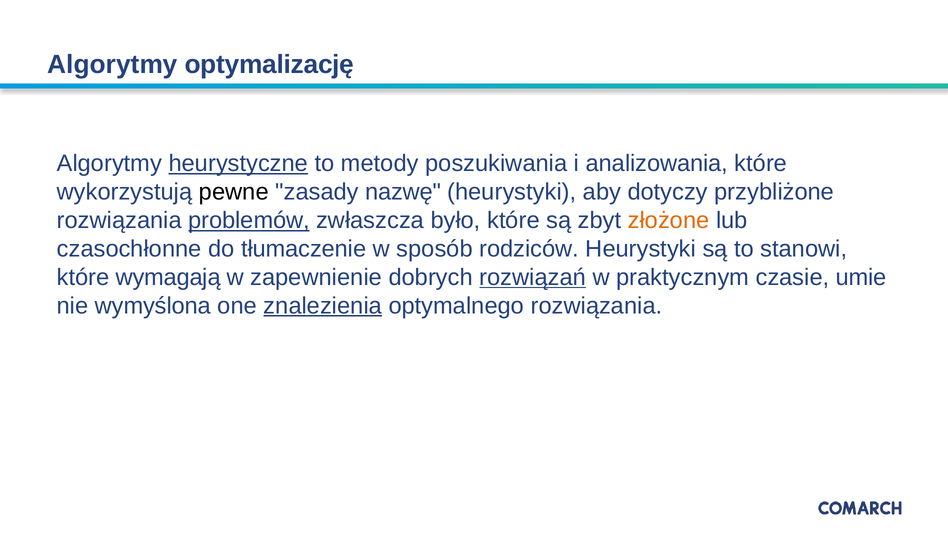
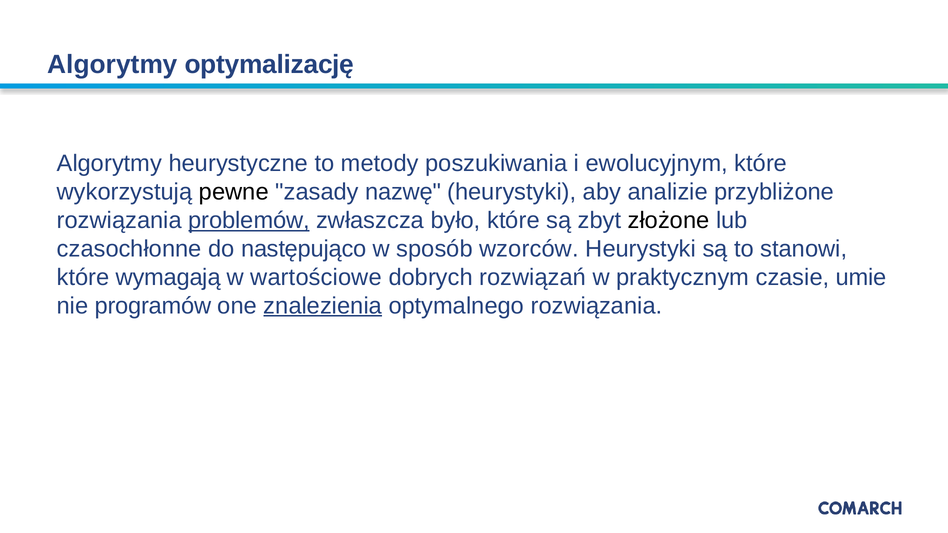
heurystyczne underline: present -> none (238, 164)
analizowania: analizowania -> ewolucyjnym (657, 164)
dotyczy: dotyczy -> analizie (668, 192)
złożone colour: orange -> black (669, 221)
tłumaczenie: tłumaczenie -> następująco (304, 249)
rodziców: rodziców -> wzorców (529, 249)
zapewnienie: zapewnienie -> wartościowe (316, 277)
rozwiązań underline: present -> none (533, 277)
wymyślona: wymyślona -> programów (153, 306)
